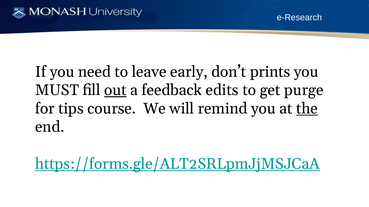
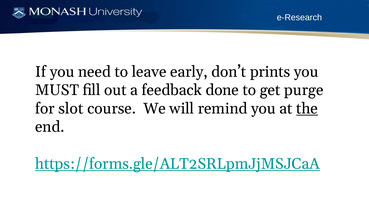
out underline: present -> none (115, 90)
edits: edits -> done (222, 90)
tips: tips -> slot (71, 109)
